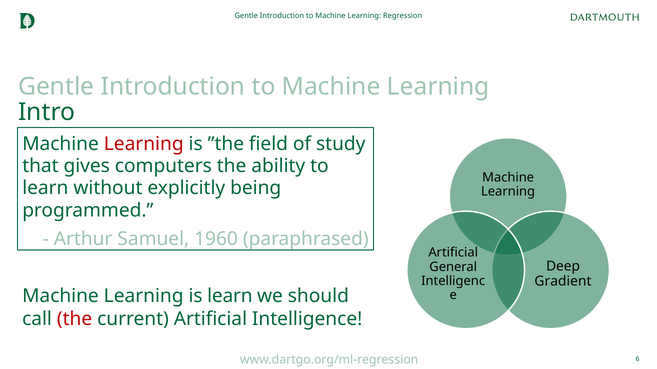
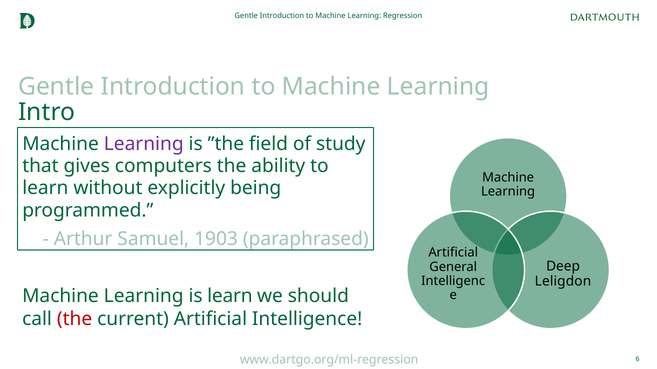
Learning colour: red -> purple (144, 144)
1960: 1960 -> 1903 (216, 239)
Gradient: Gradient -> Leligdon (563, 282)
